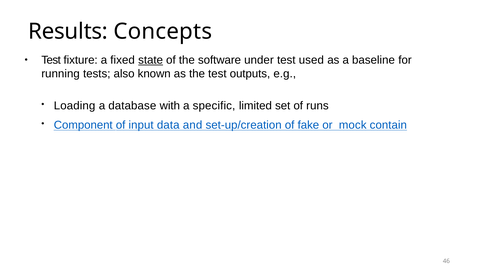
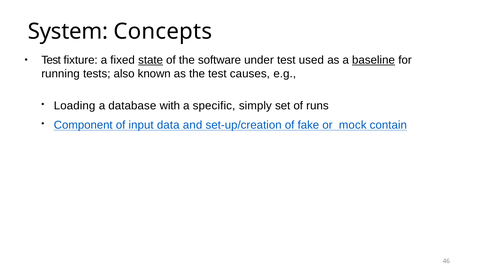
Results: Results -> System (68, 31)
baseline underline: none -> present (373, 60)
outputs: outputs -> causes (250, 74)
limited: limited -> simply (255, 106)
